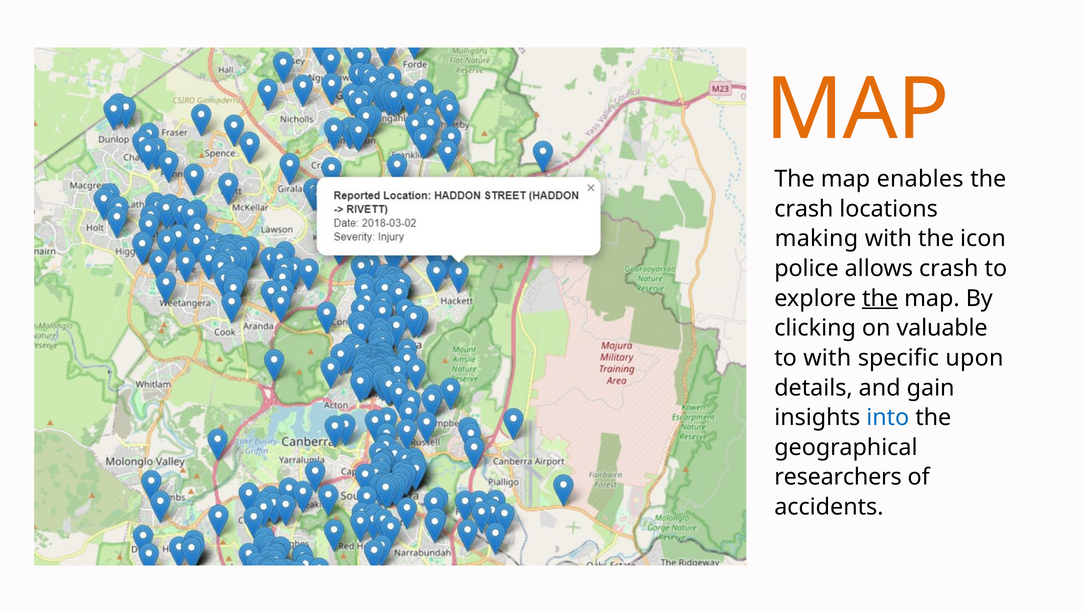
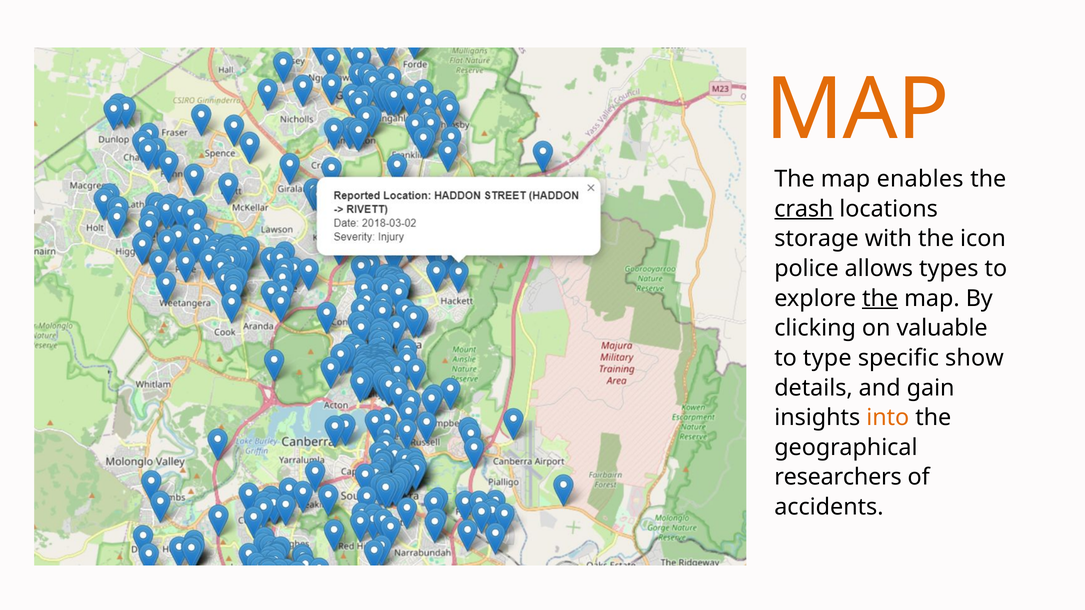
crash underline: none -> present (804, 209)
making: making -> storage (816, 239)
allows crash: crash -> types (949, 269)
to with: with -> type (827, 358)
upon: upon -> show (974, 358)
into colour: blue -> orange (888, 418)
